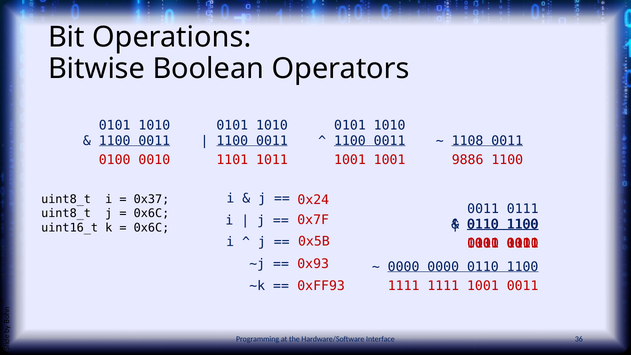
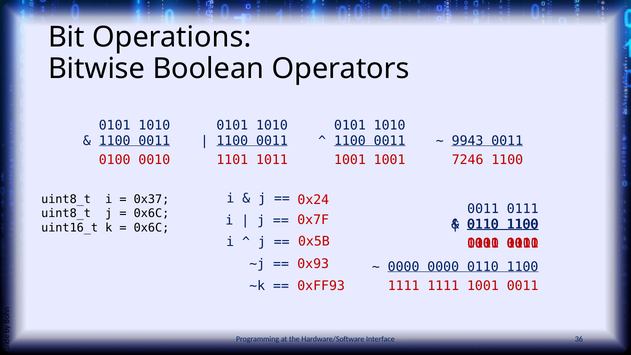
1108: 1108 -> 9943 (468, 141)
9886: 9886 -> 7246 (468, 160)
